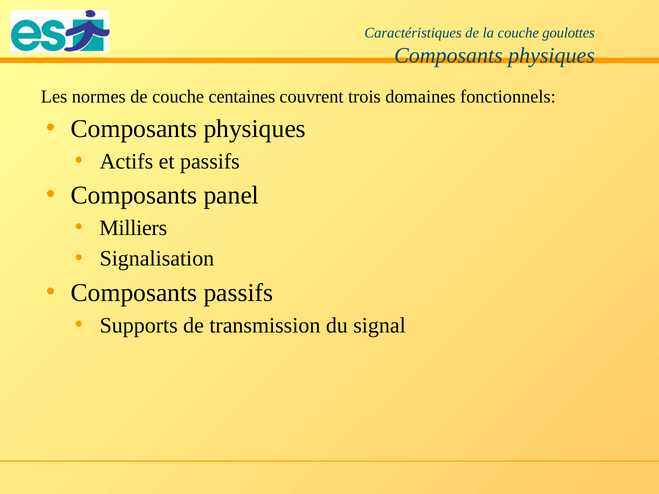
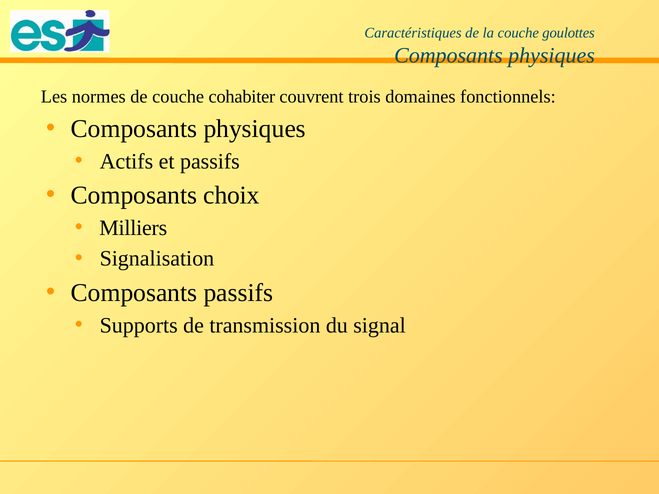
centaines: centaines -> cohabiter (242, 97)
panel: panel -> choix (231, 195)
